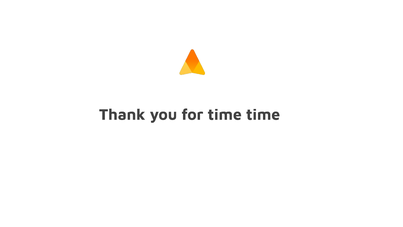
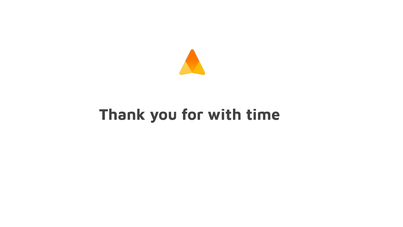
for time: time -> with (225, 114)
